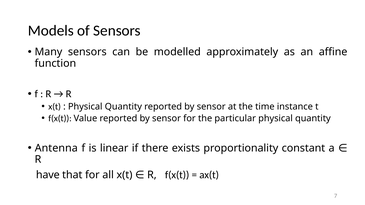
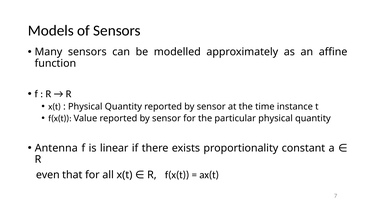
have: have -> even (48, 175)
